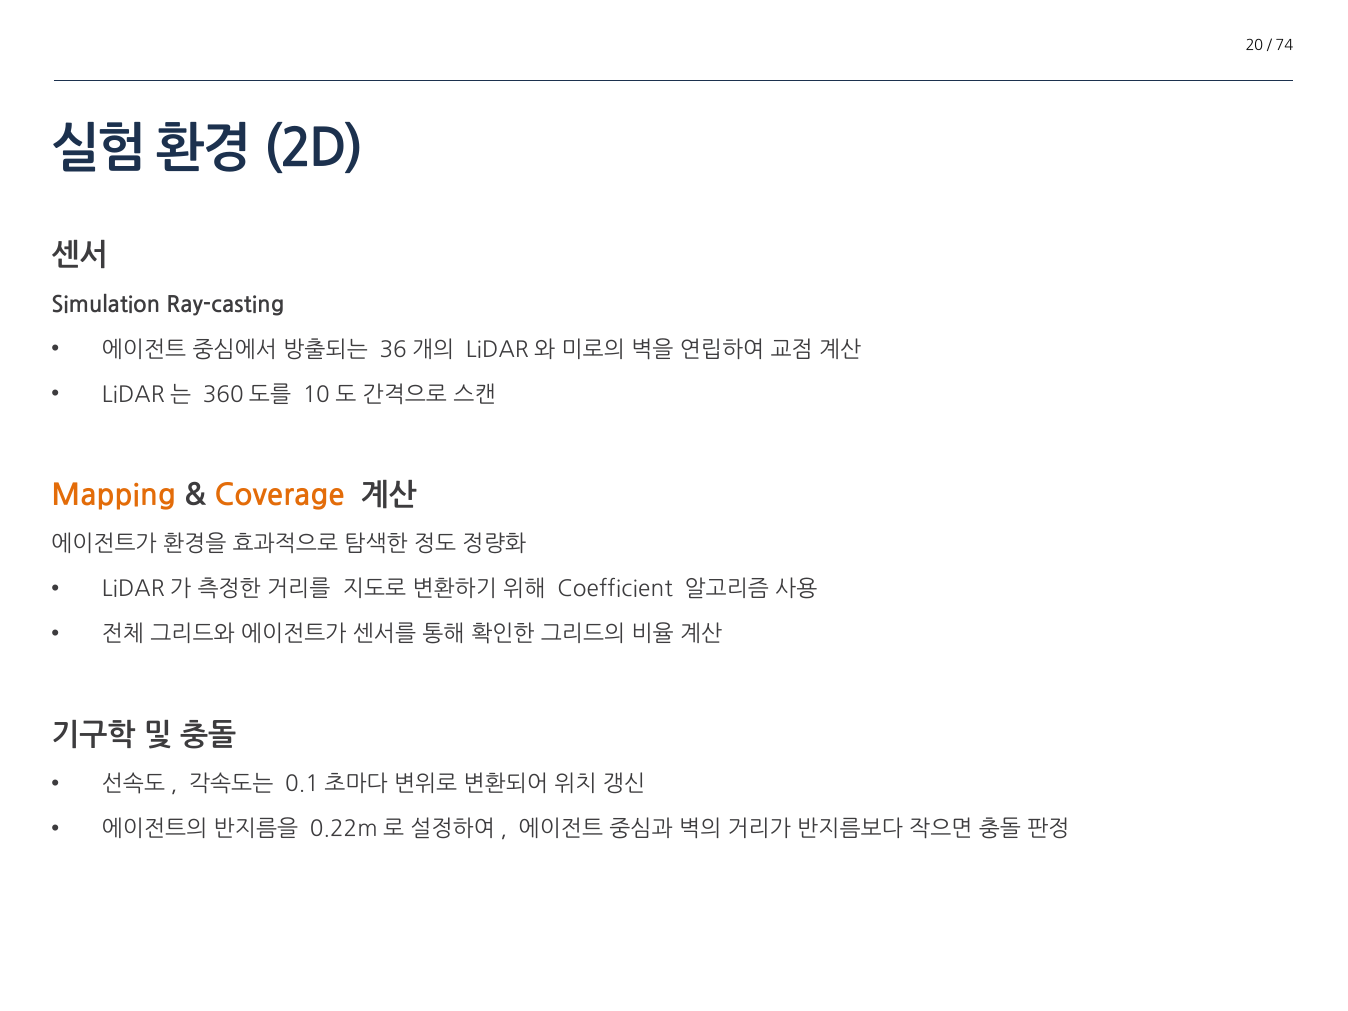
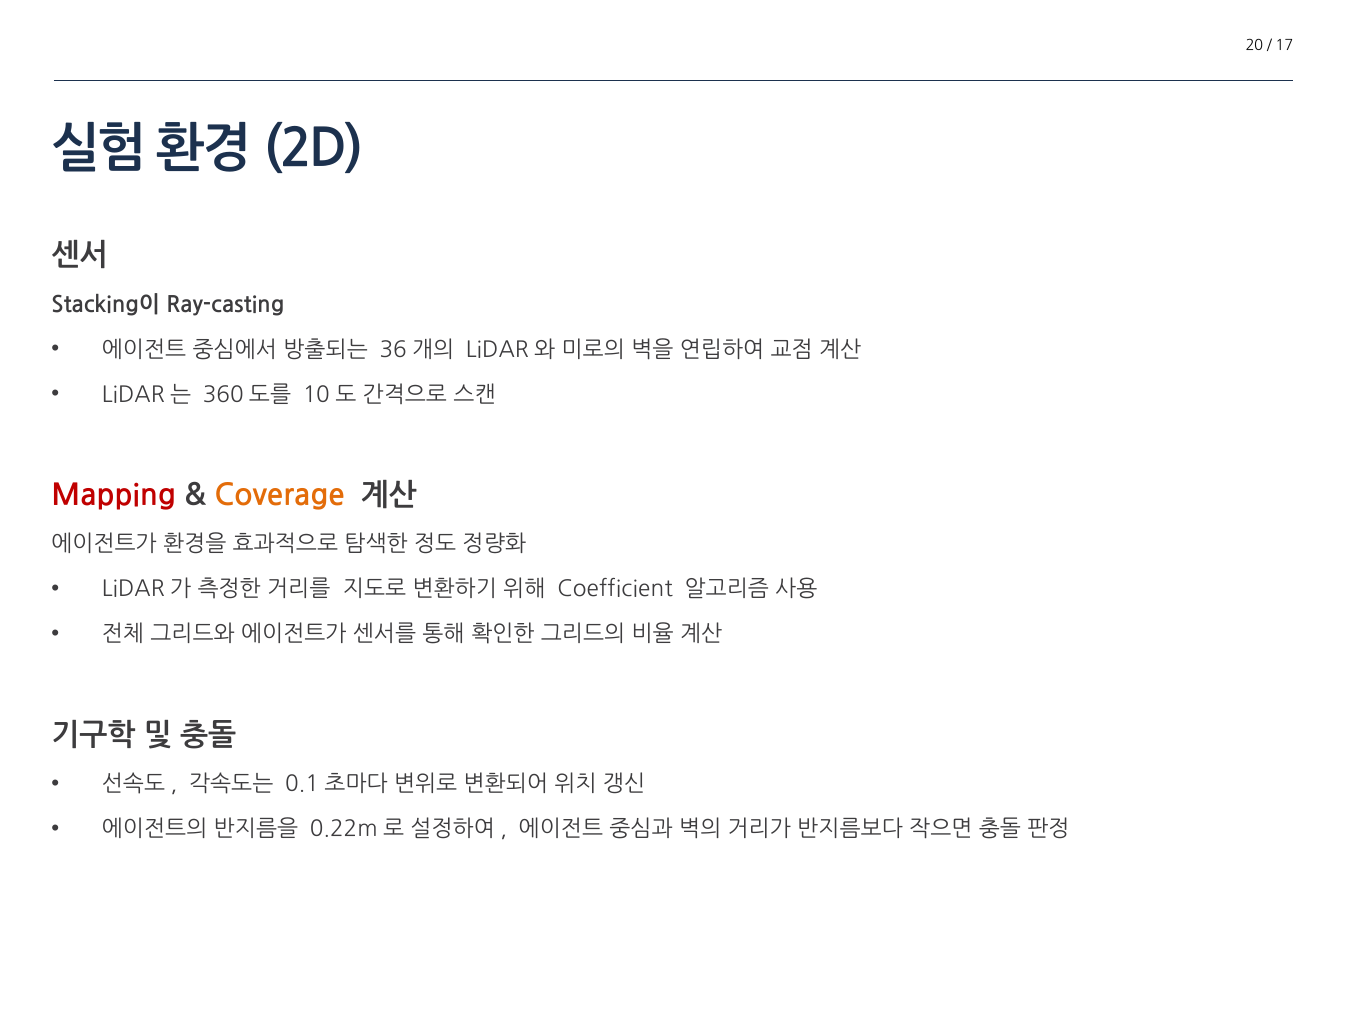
74: 74 -> 17 (1284, 45)
Simulation: Simulation -> Stacking이 (106, 305)
Mapping colour: orange -> red (114, 496)
